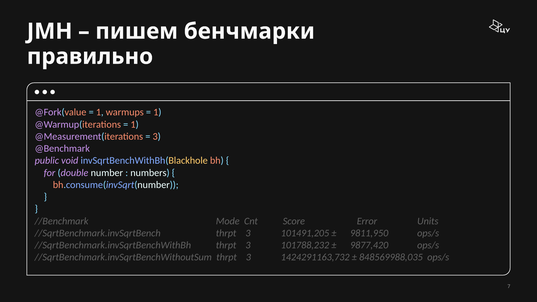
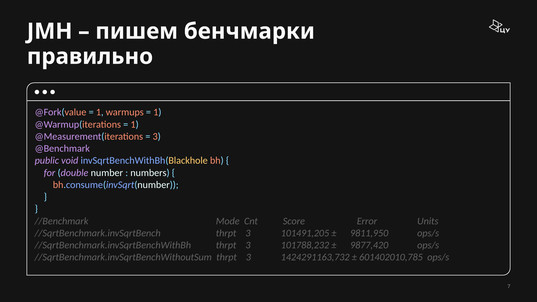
848569988,035: 848569988,035 -> 601402010,785 (391, 257)
